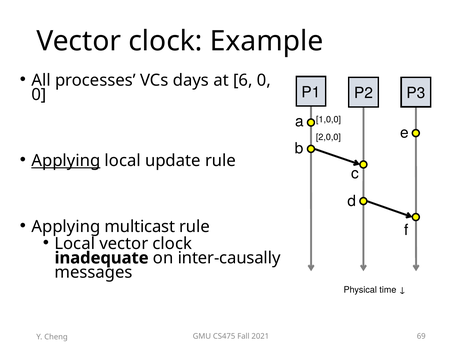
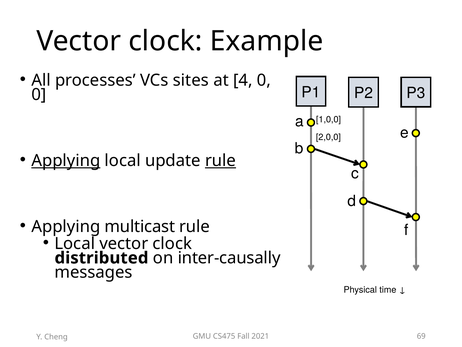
days: days -> sites (191, 80)
6: 6 -> 4 (243, 80)
rule underline: none -> present (221, 160)
inadequate: inadequate -> distributed (101, 258)
